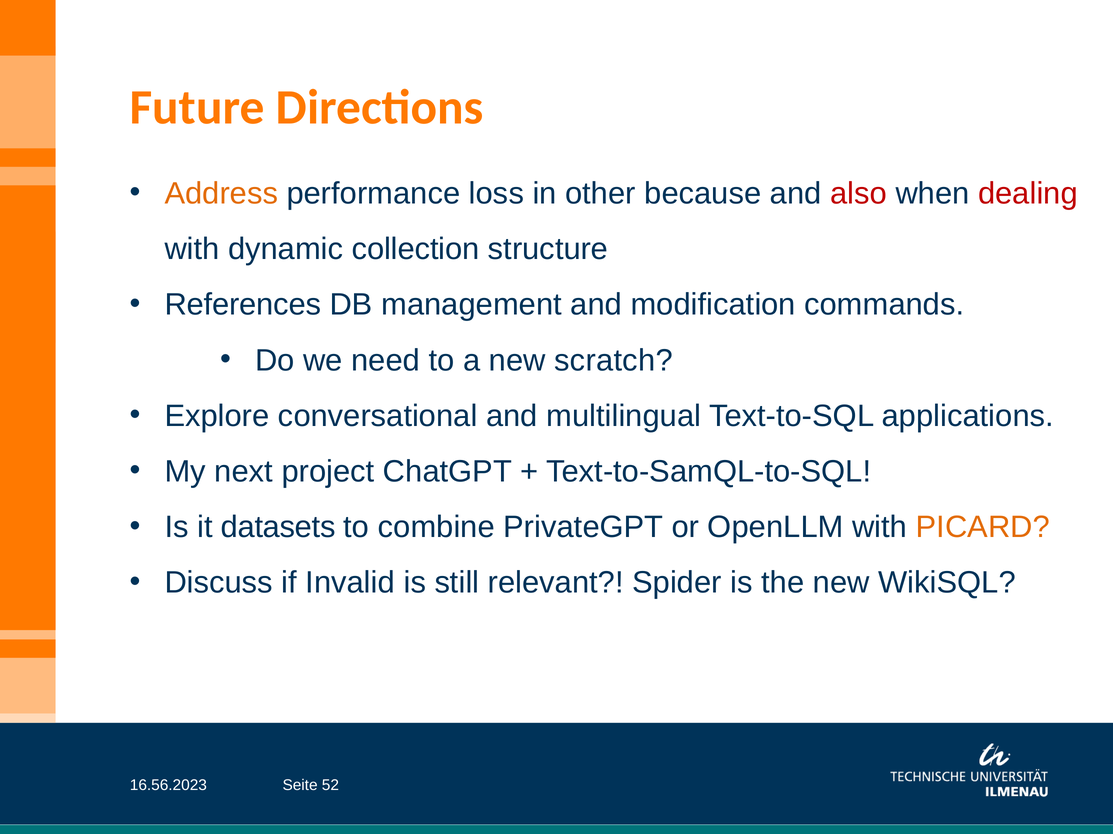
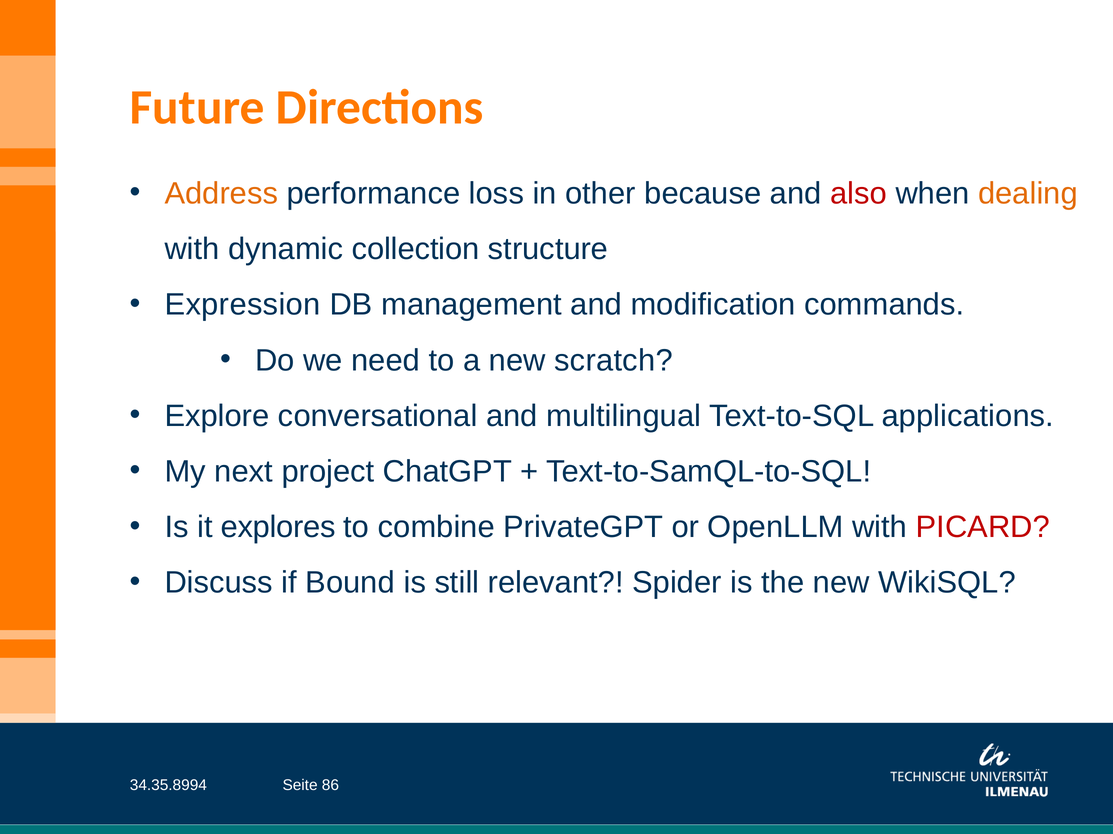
dealing colour: red -> orange (1028, 194)
References: References -> Expression (243, 305)
datasets: datasets -> explores (278, 528)
PICARD colour: orange -> red (983, 528)
Invalid: Invalid -> Bound (350, 583)
16.56.2023: 16.56.2023 -> 34.35.8994 (168, 786)
52: 52 -> 86 (330, 786)
